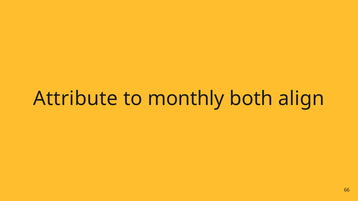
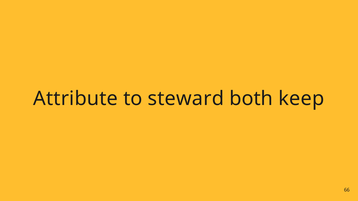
monthly: monthly -> steward (186, 99)
align: align -> keep (301, 99)
